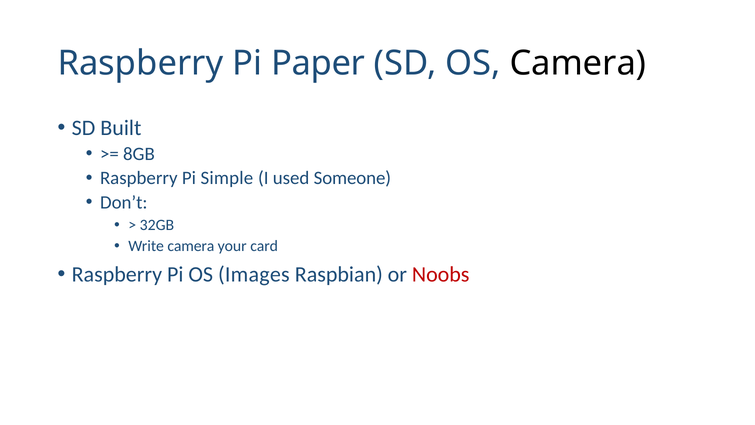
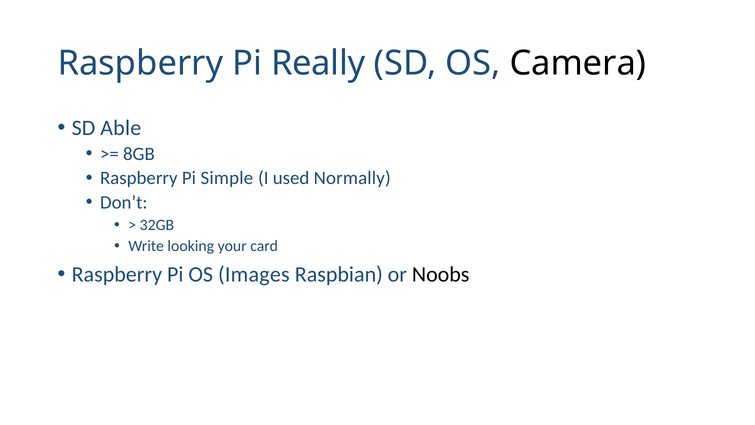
Paper: Paper -> Really (318, 63)
Built: Built -> Able (121, 128)
Someone: Someone -> Normally (352, 178)
Write camera: camera -> looking (191, 246)
Noobs colour: red -> black (441, 274)
